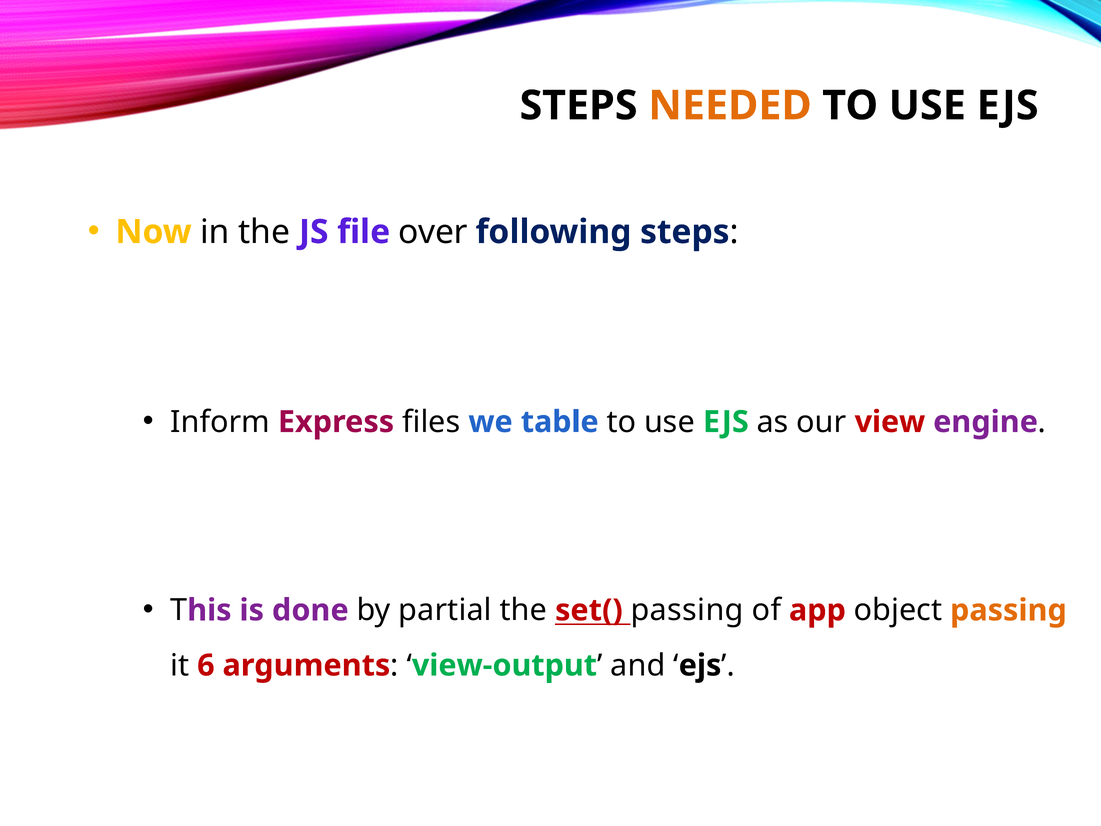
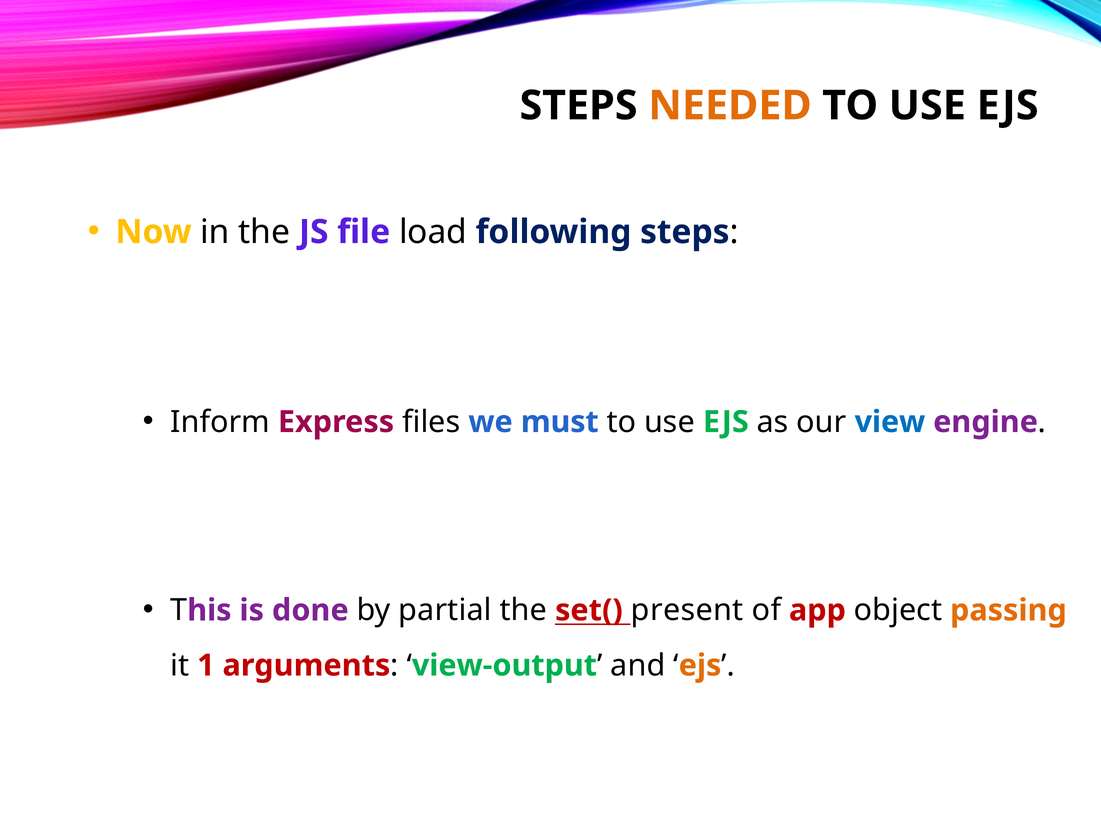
over: over -> load (433, 232)
table: table -> must (560, 422)
view colour: red -> blue (890, 422)
set( passing: passing -> present (687, 610)
6: 6 -> 1 (206, 665)
ejs colour: black -> orange (700, 665)
